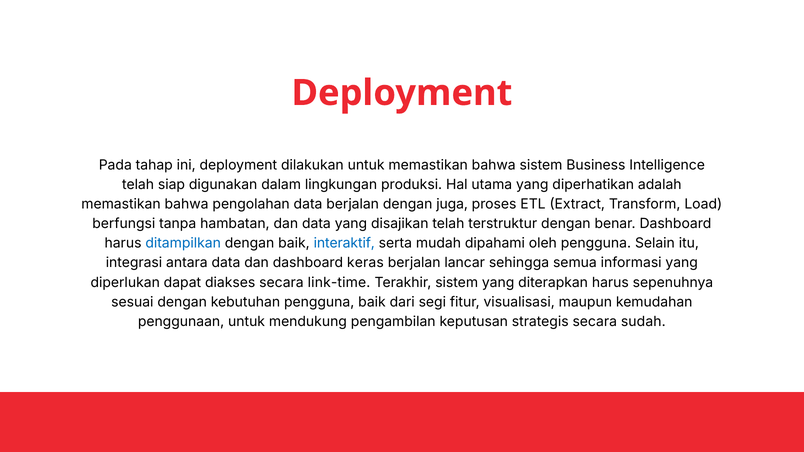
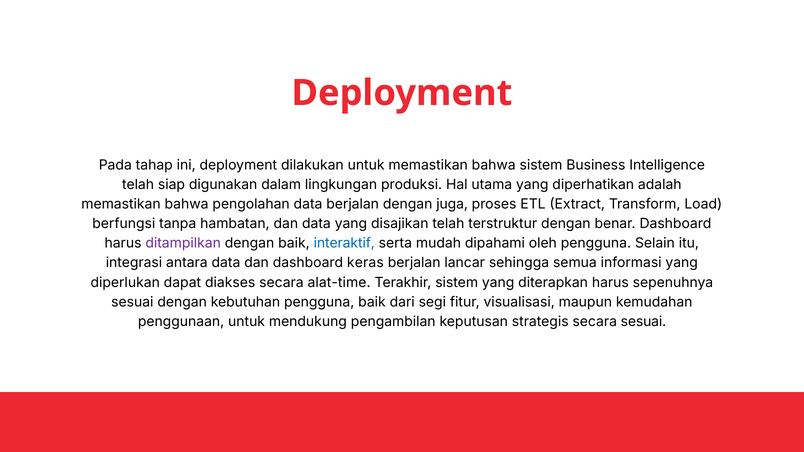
ditampilkan colour: blue -> purple (183, 244)
link-time: link-time -> alat-time (339, 283)
secara sudah: sudah -> sesuai (643, 322)
